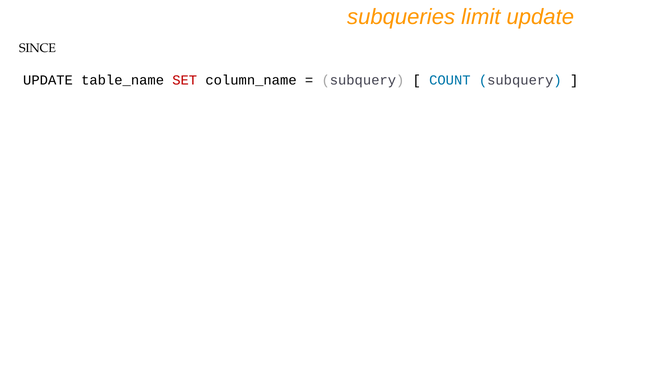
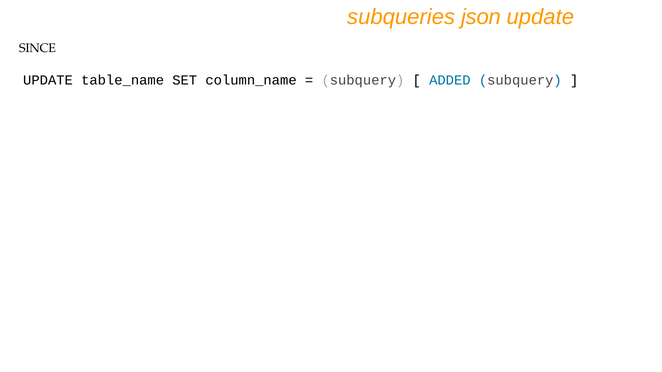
limit: limit -> json (481, 17)
SET colour: red -> black (185, 80)
COUNT: COUNT -> ADDED (450, 80)
